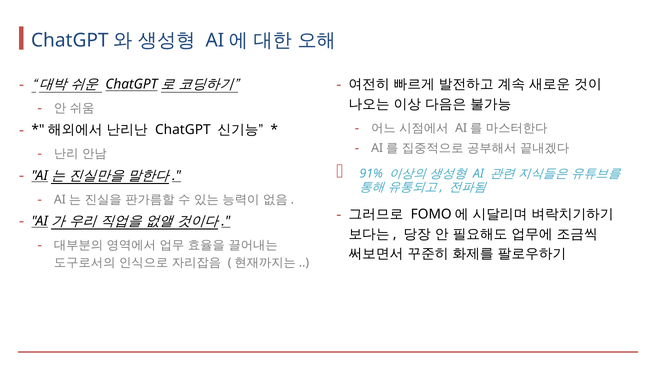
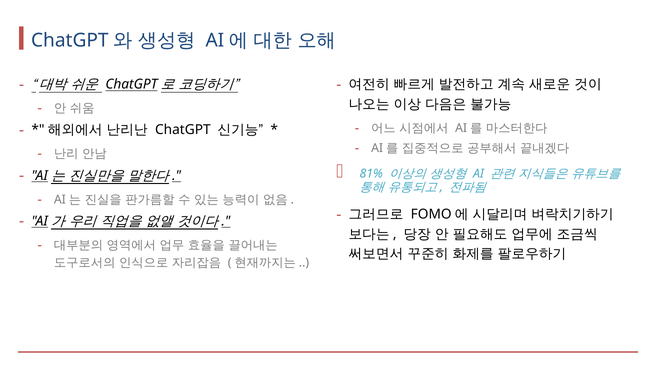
91%: 91% -> 81% (371, 174)
